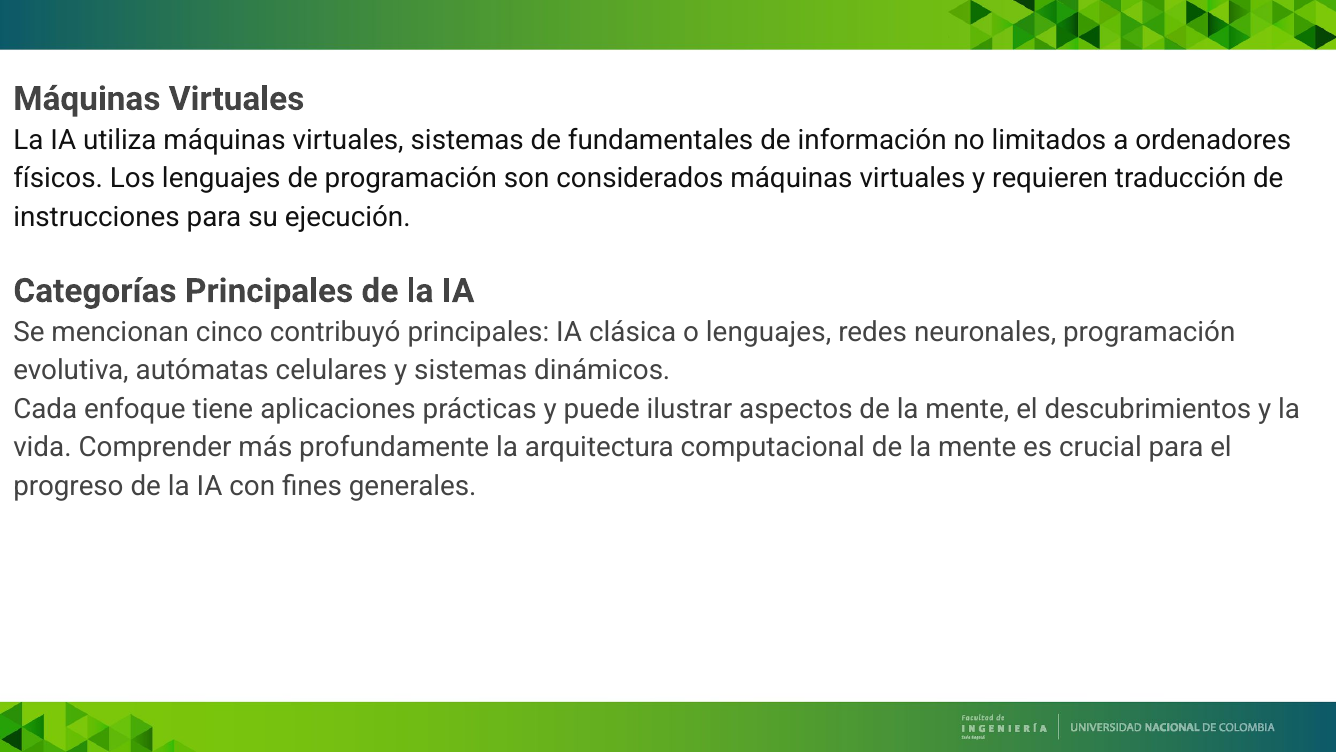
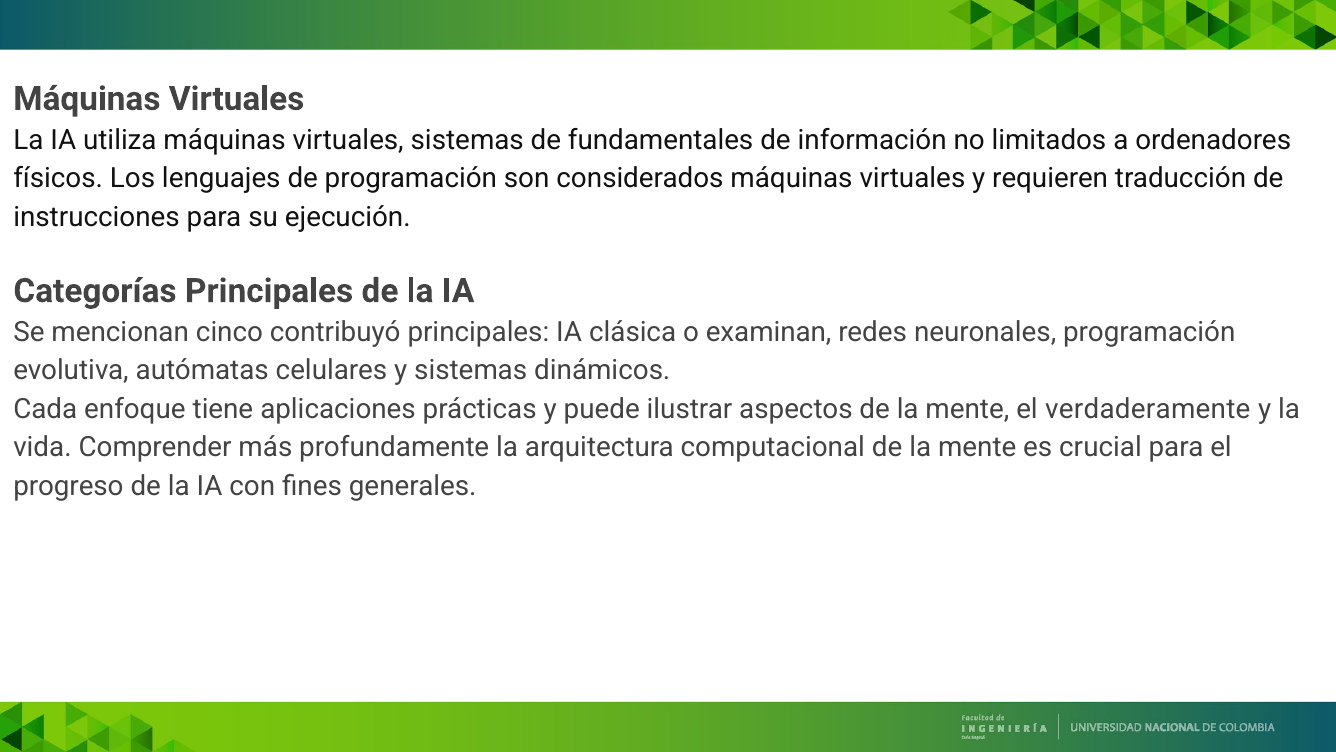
o lenguajes: lenguajes -> examinan (769, 332)
descubrimientos: descubrimientos -> verdaderamente (1148, 409)
